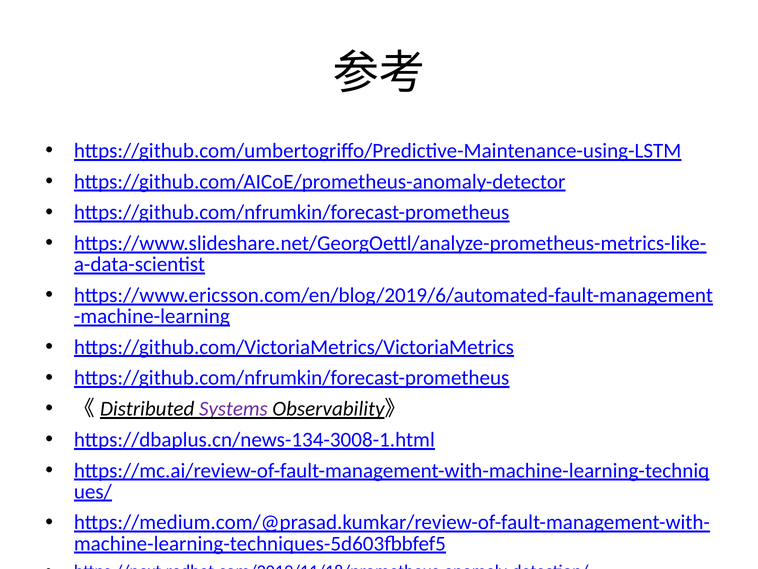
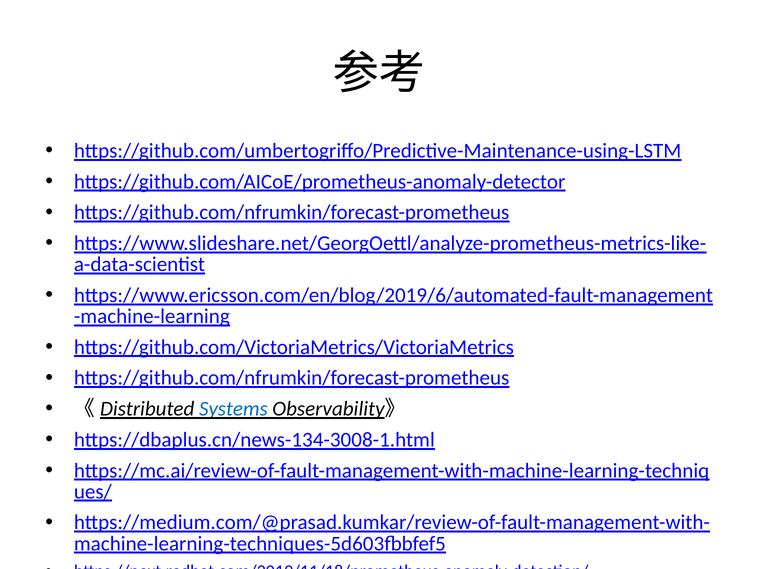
Systems colour: purple -> blue (233, 408)
